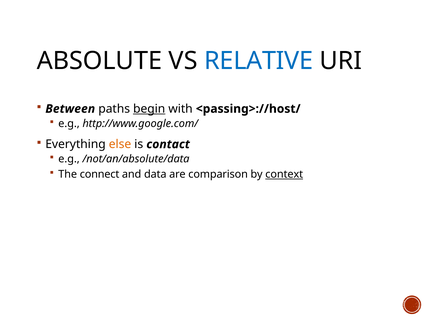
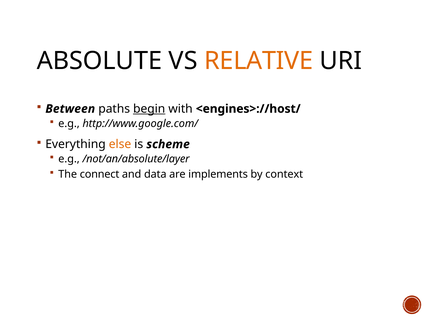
RELATIVE colour: blue -> orange (259, 61)
<passing>://host/: <passing>://host/ -> <engines>://host/ (248, 109)
contact: contact -> scheme (168, 144)
/not/an/absolute/data: /not/an/absolute/data -> /not/an/absolute/layer (136, 159)
comparison: comparison -> implements (218, 174)
context underline: present -> none (284, 174)
